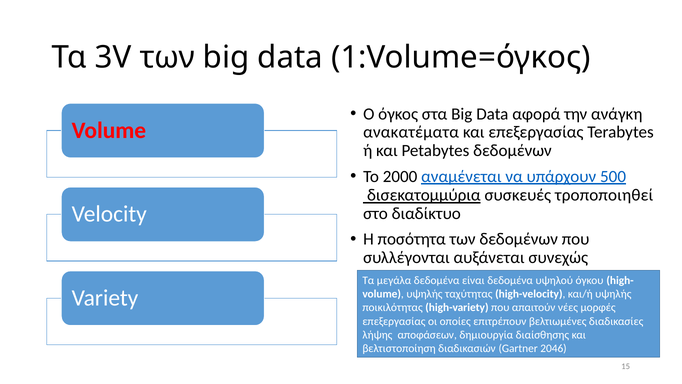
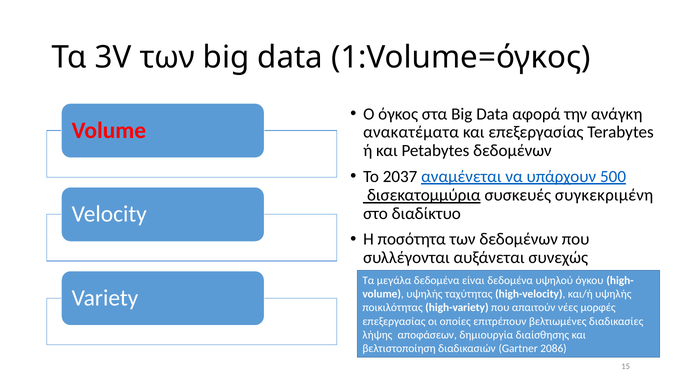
2000: 2000 -> 2037 (400, 176)
τροποποιηθεί: τροποποιηθεί -> συγκεκριμένη (604, 195)
2046: 2046 -> 2086 (554, 348)
